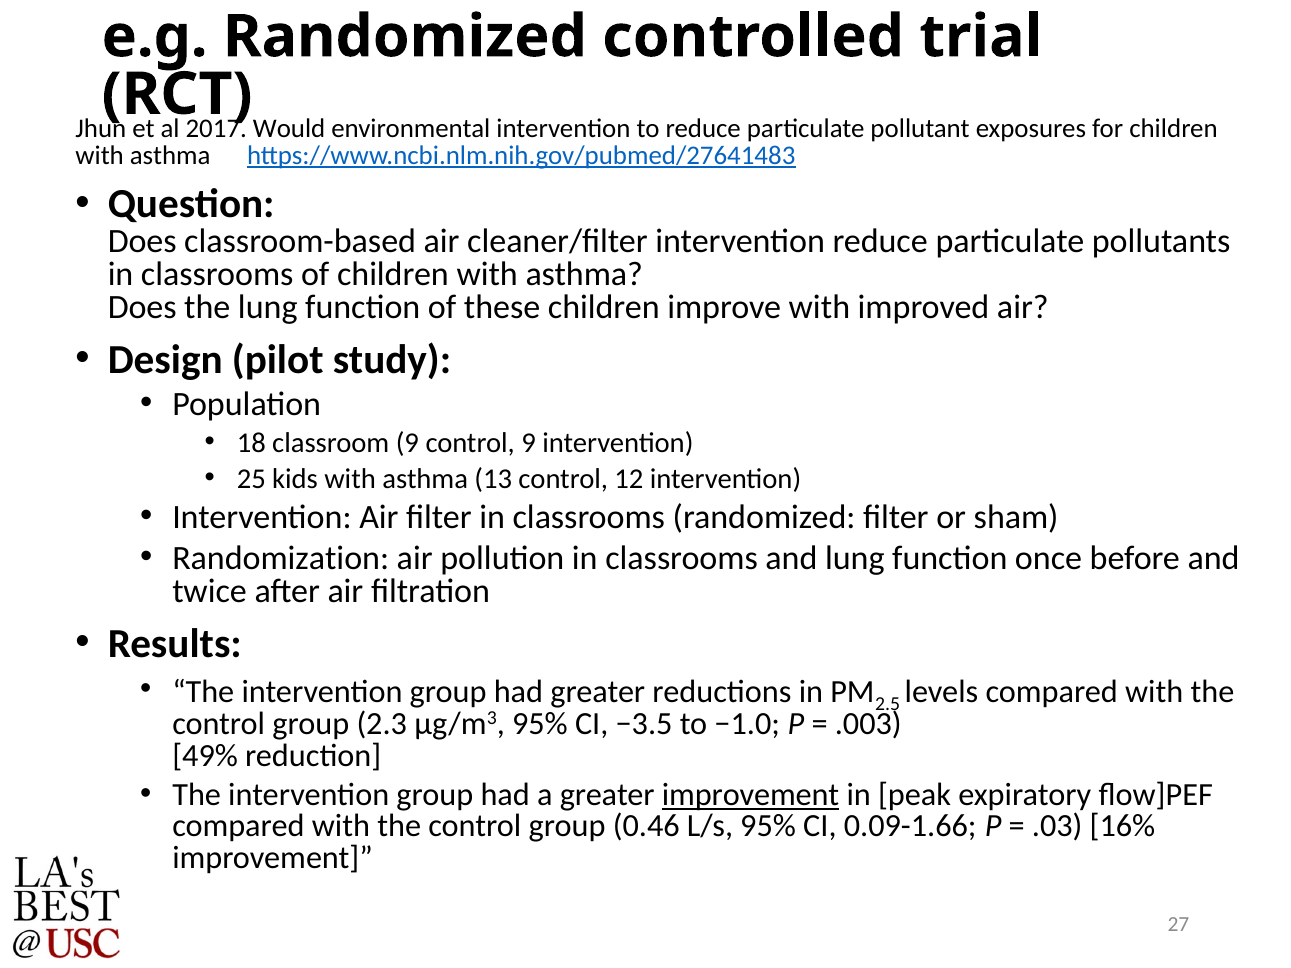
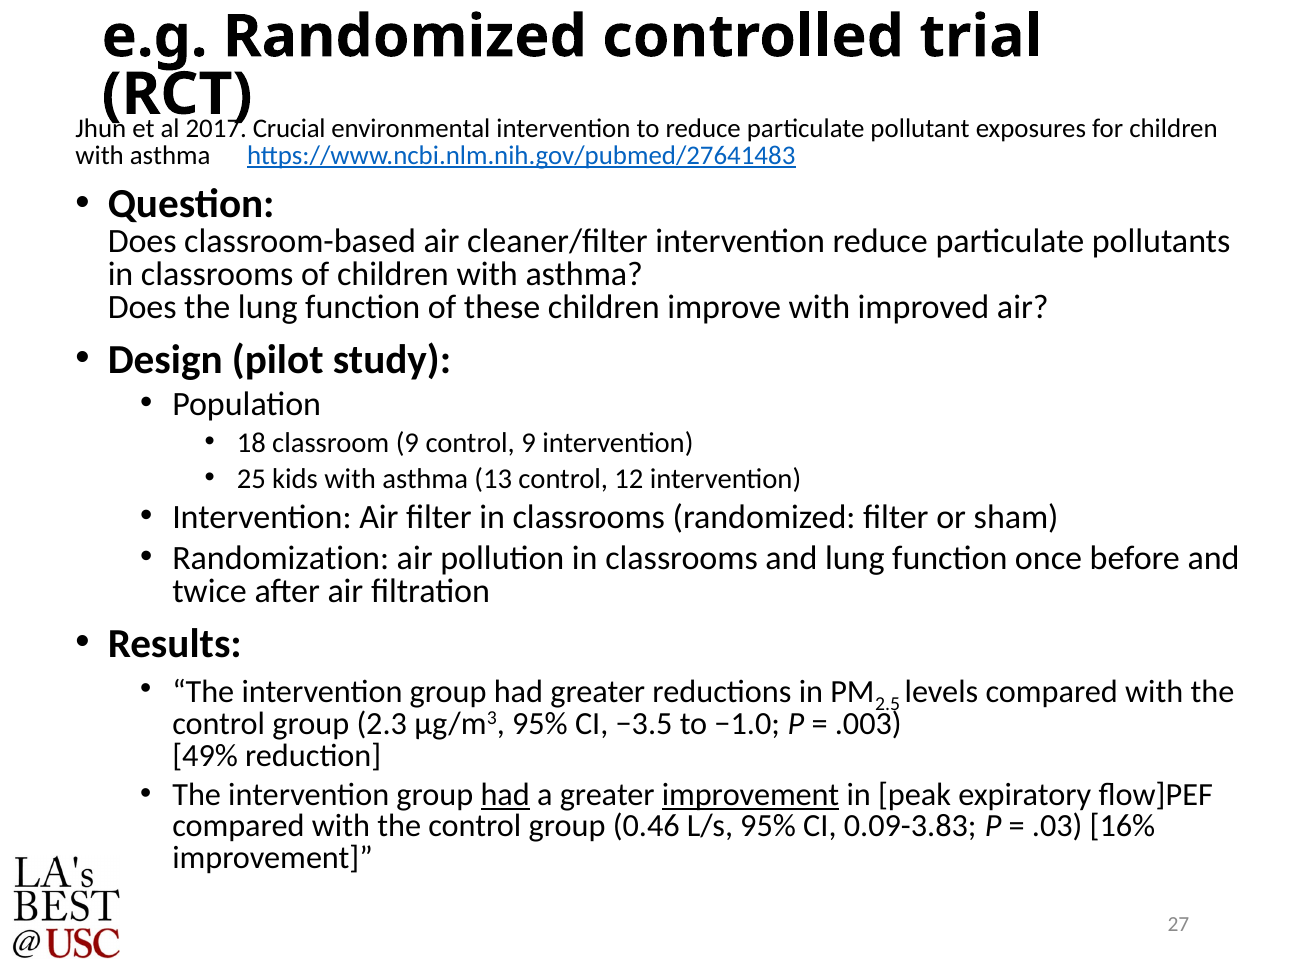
Would: Would -> Crucial (289, 129)
had underline: none -> present (505, 795)
0.09-1.66: 0.09-1.66 -> 0.09-3.83 (910, 826)
